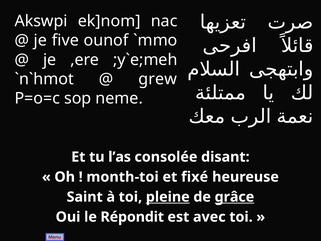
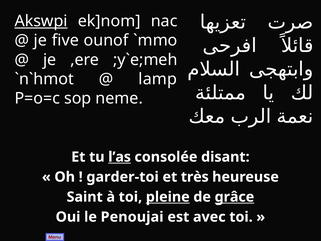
Akswpi underline: none -> present (41, 21)
grew: grew -> lamp (158, 79)
l’as underline: none -> present (120, 157)
month-toi: month-toi -> garder-toi (123, 177)
fixé: fixé -> très (195, 177)
Répondit: Répondit -> Penoujai (132, 217)
